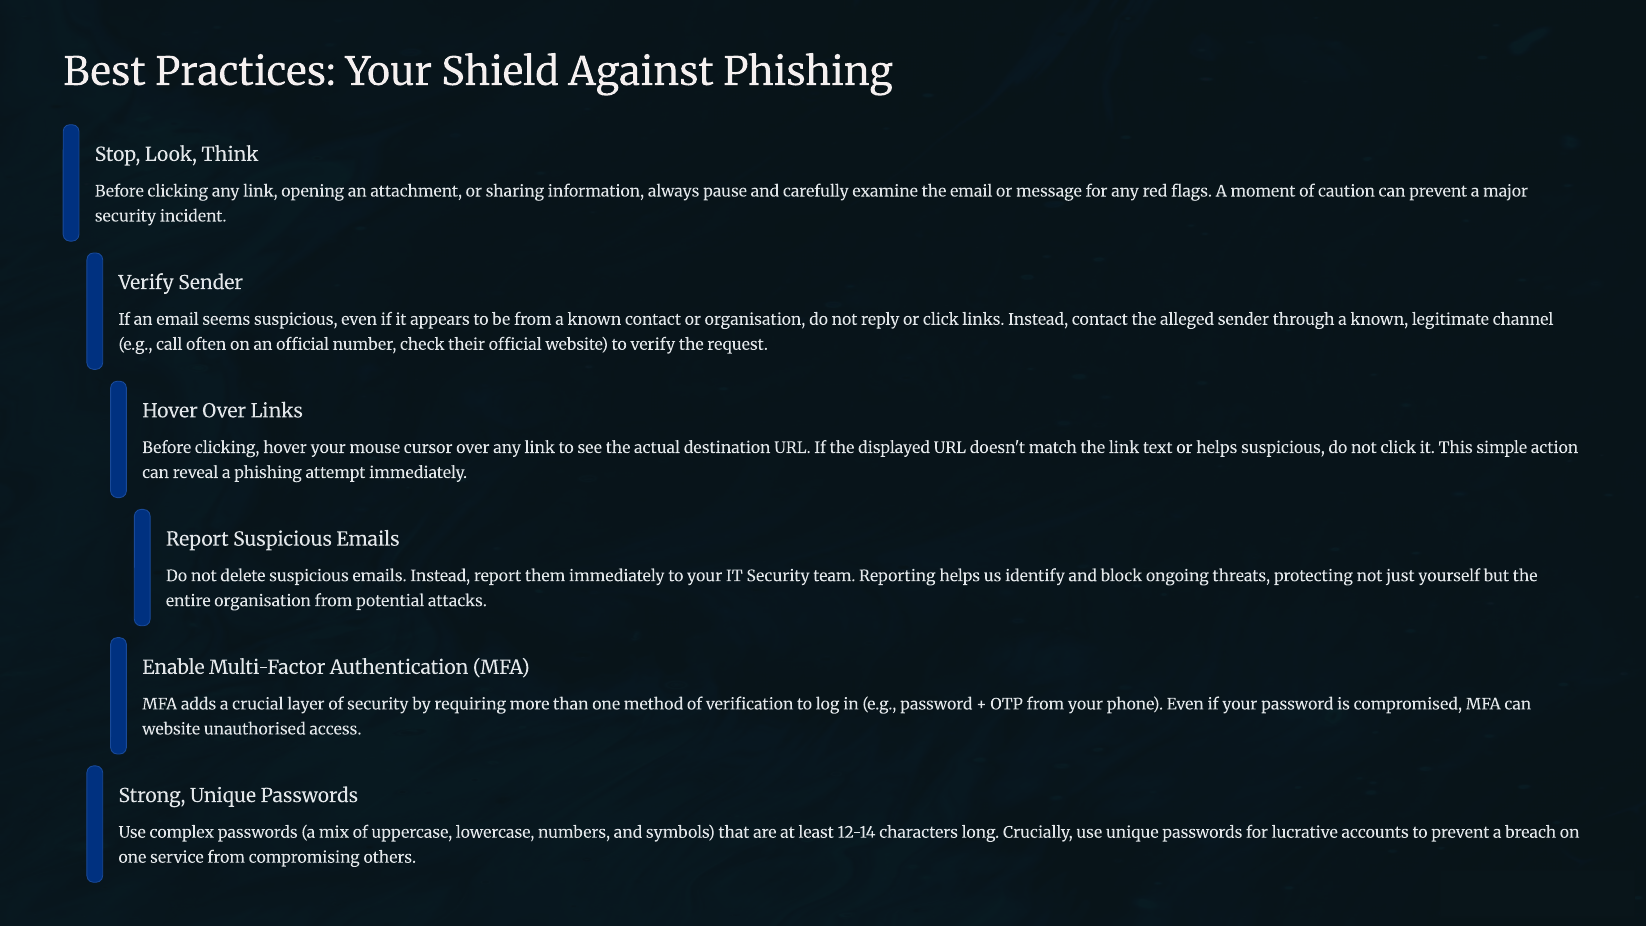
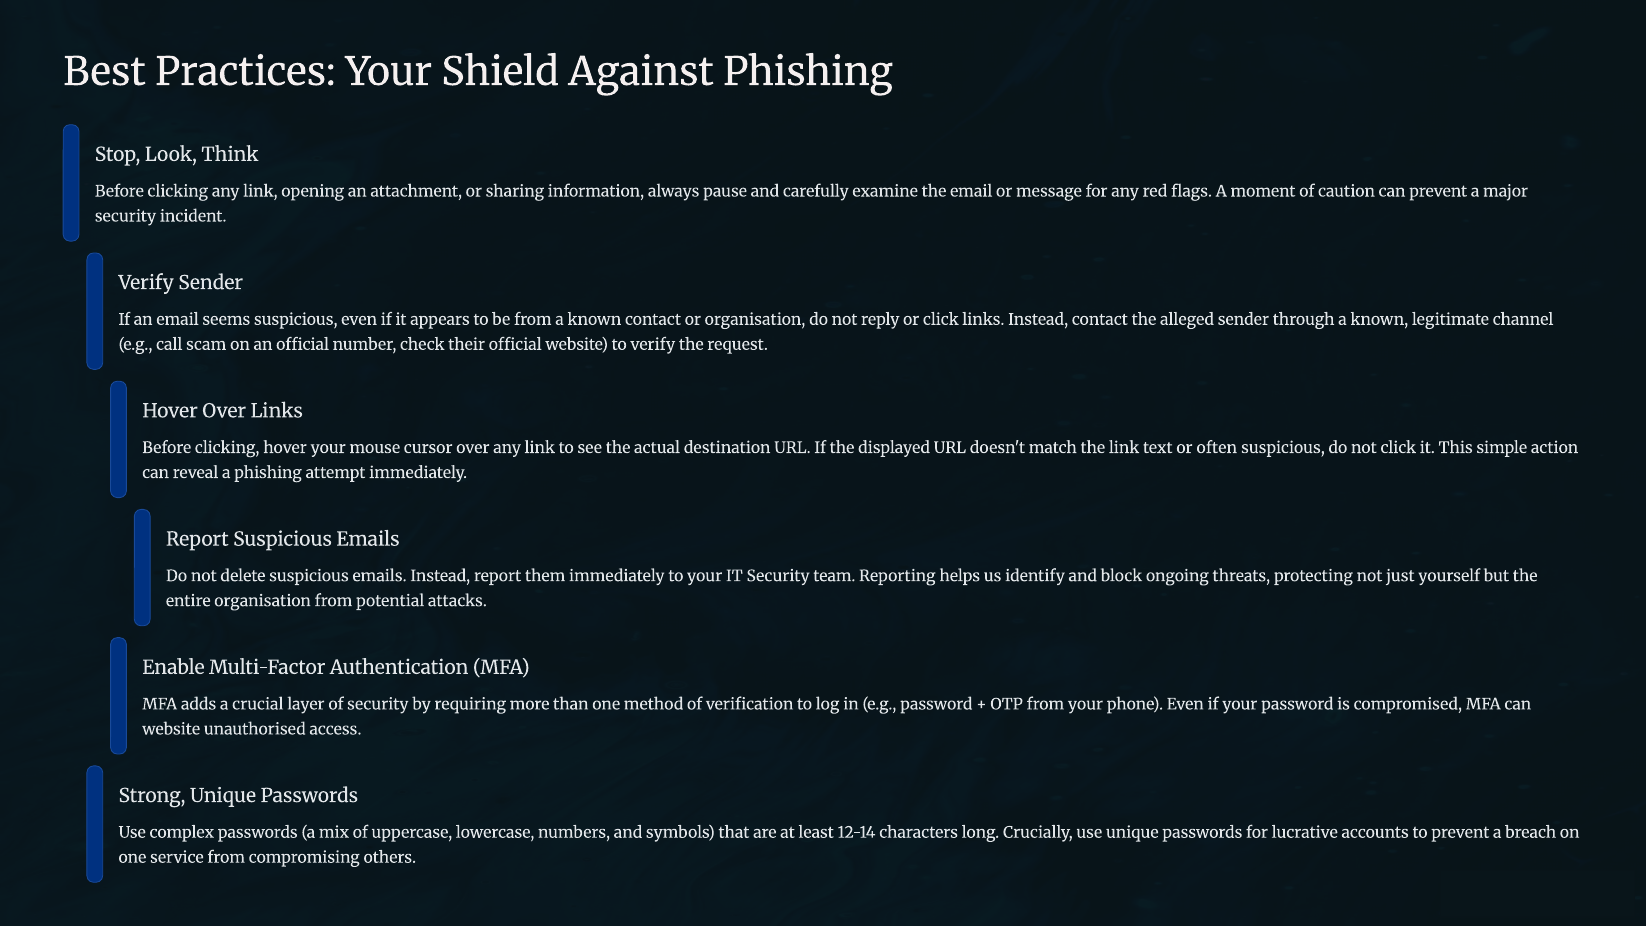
often: often -> scam (206, 345)
or helps: helps -> often (1217, 448)
